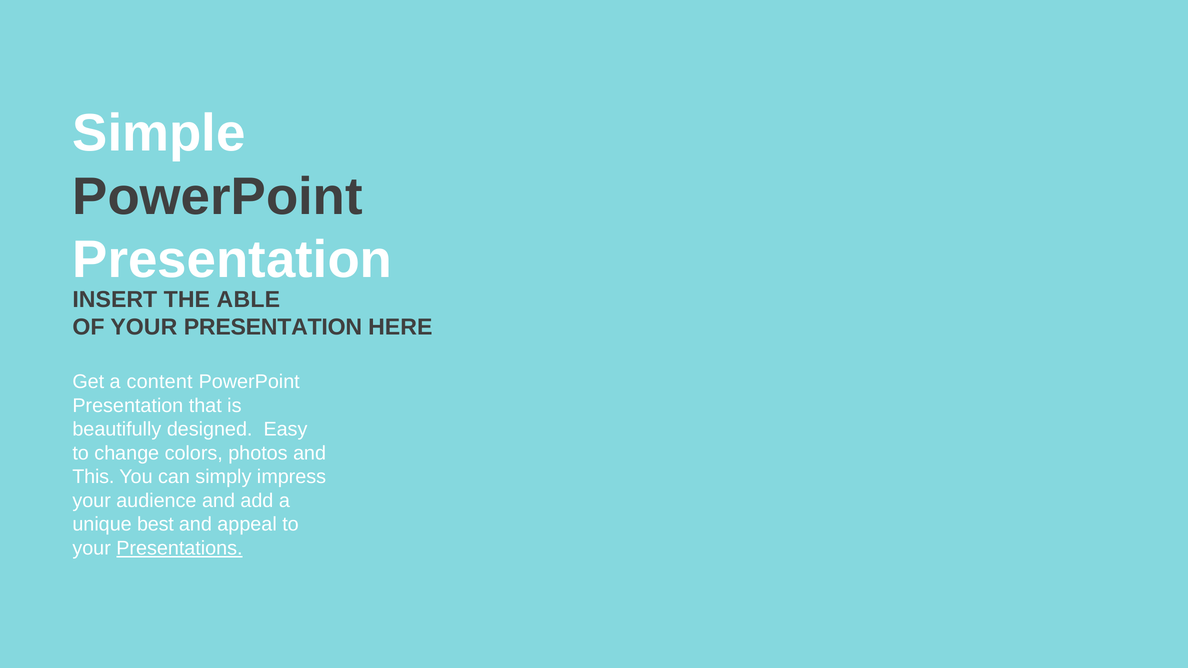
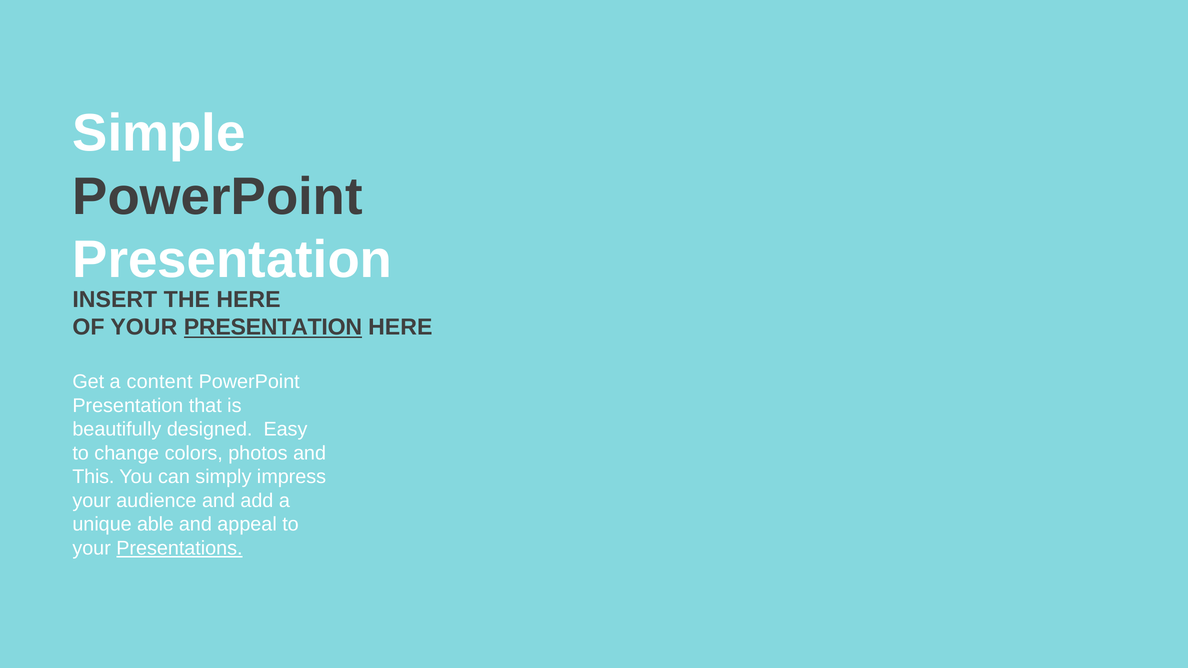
THE ABLE: ABLE -> HERE (248, 300)
PRESENTATION underline: none -> present (273, 327)
best: best -> able (155, 525)
